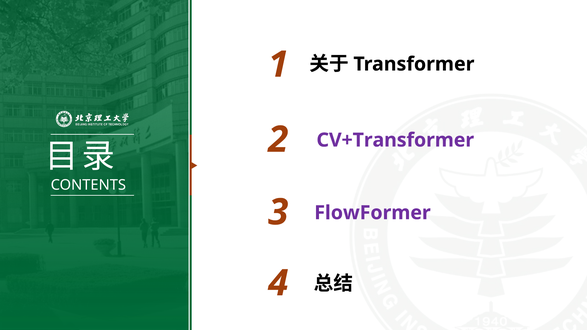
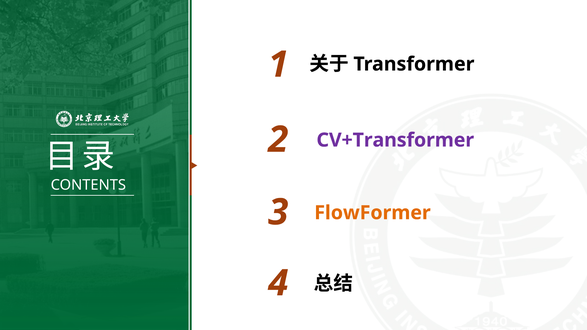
FlowFormer colour: purple -> orange (373, 213)
